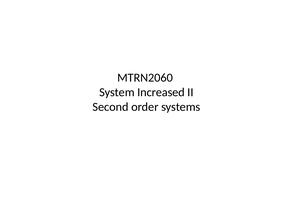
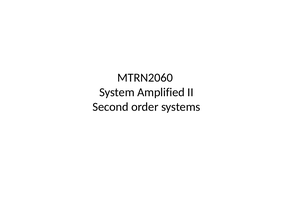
Increased: Increased -> Amplified (161, 93)
